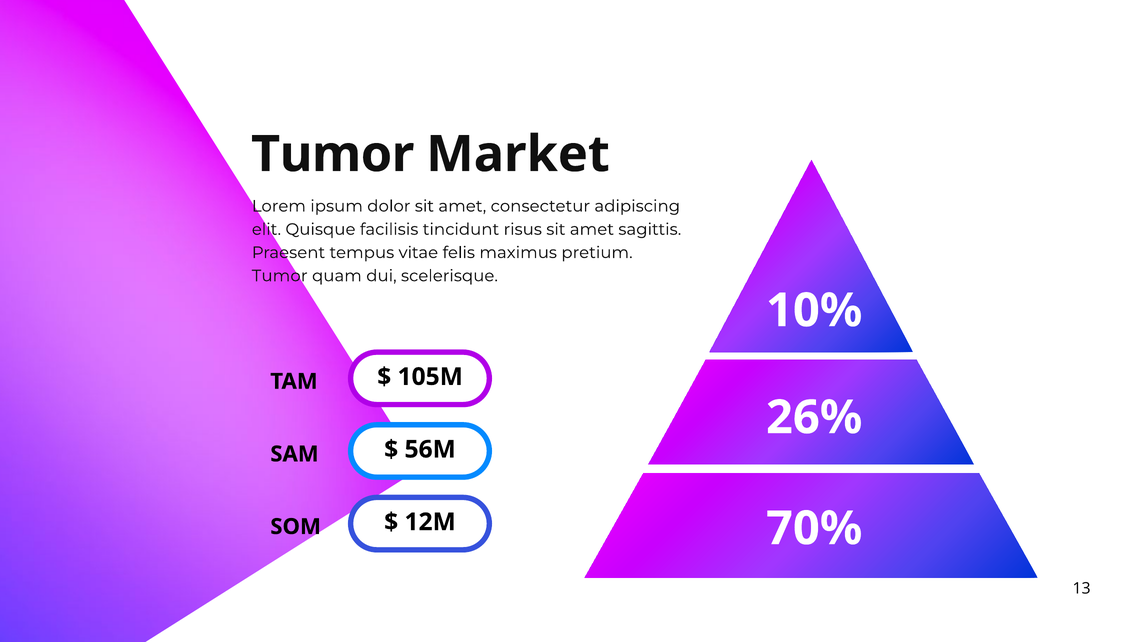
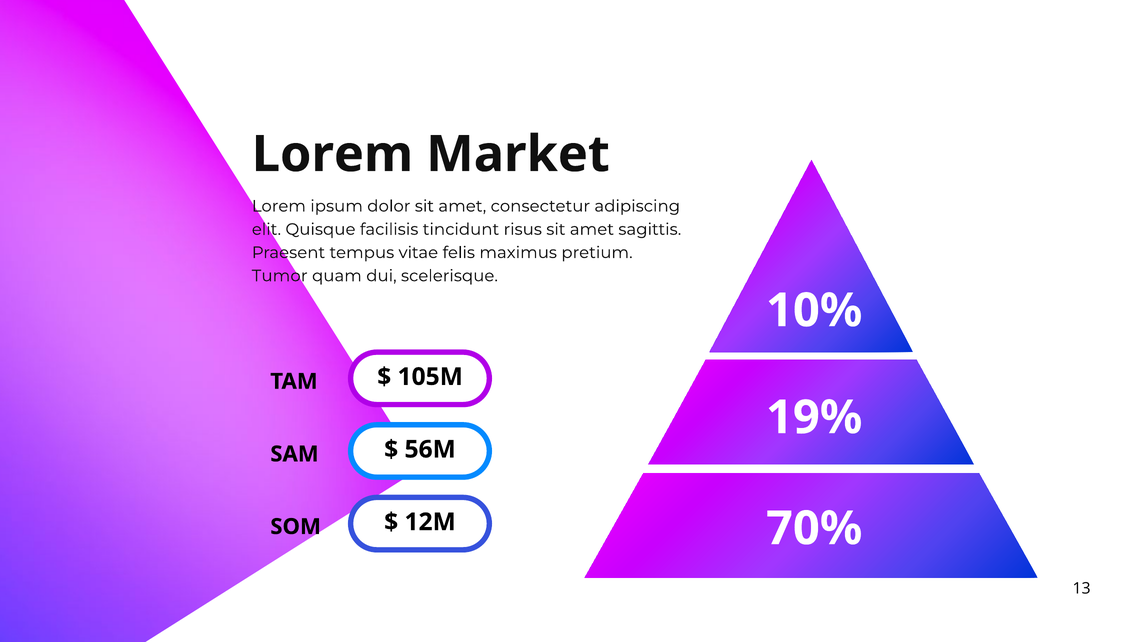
Tumor: Tumor -> Lorem (332, 154)
26%: 26% -> 19% (814, 418)
